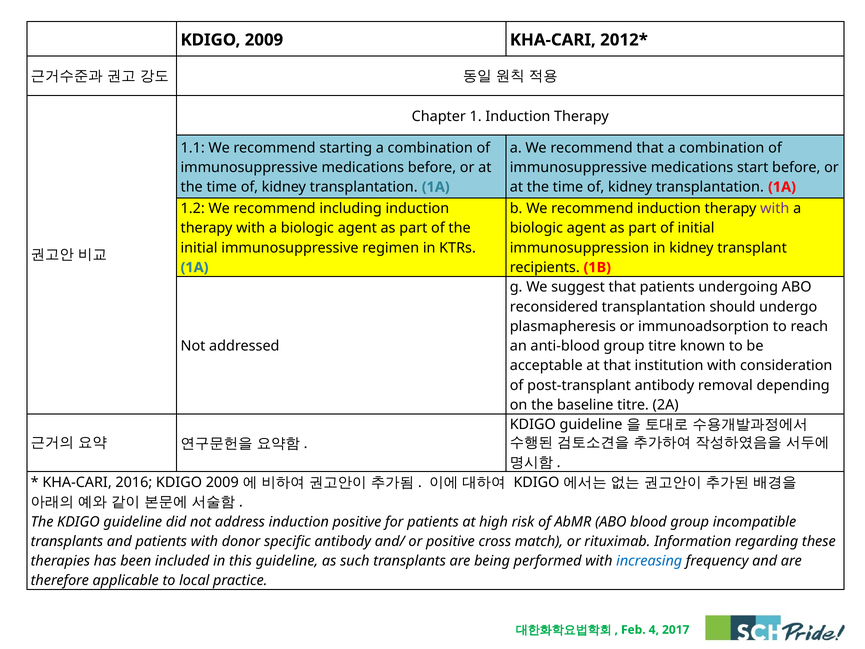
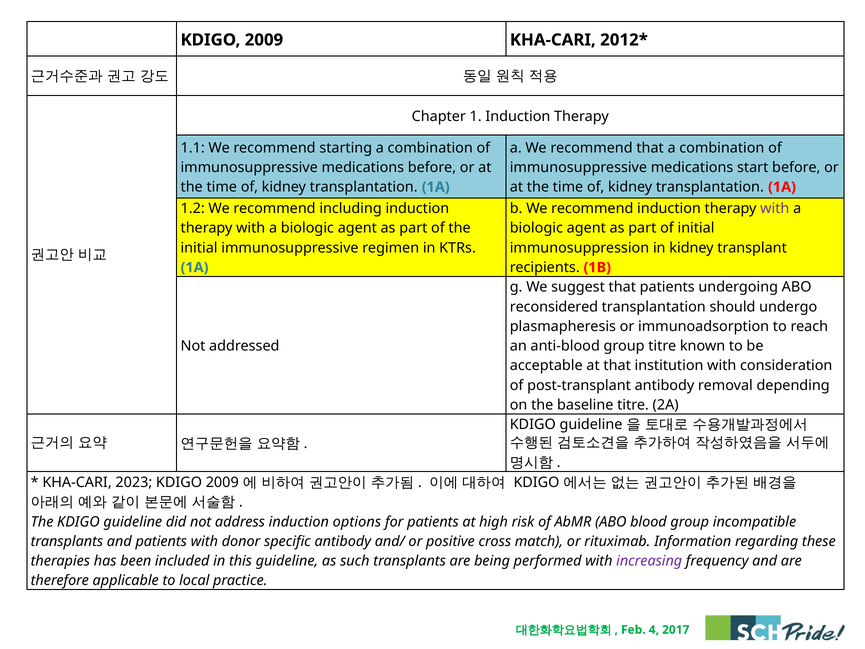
2016: 2016 -> 2023 (134, 482)
induction positive: positive -> options (357, 522)
increasing colour: blue -> purple (649, 561)
